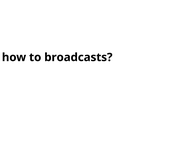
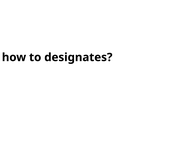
broadcasts: broadcasts -> designates (78, 57)
